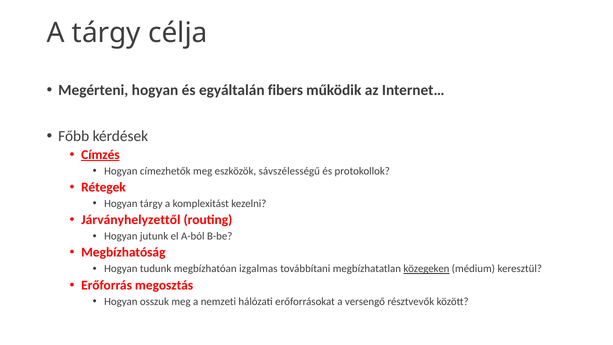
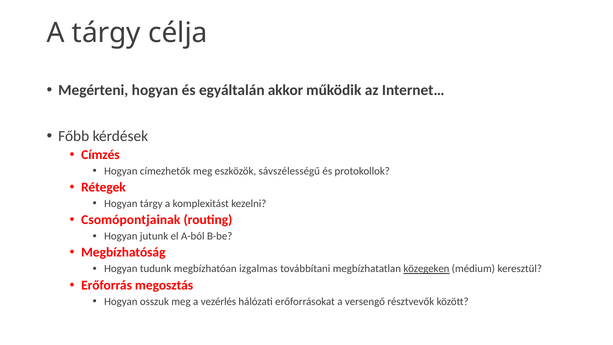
fibers: fibers -> akkor (285, 90)
Címzés underline: present -> none (100, 155)
Járványhelyzettől: Járványhelyzettől -> Csomópontjainak (131, 220)
nemzeti: nemzeti -> vezérlés (218, 301)
